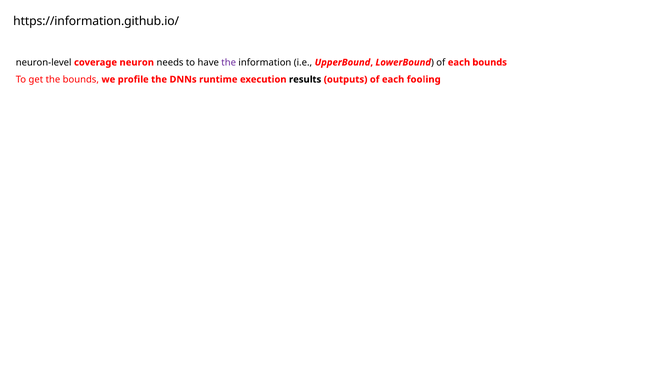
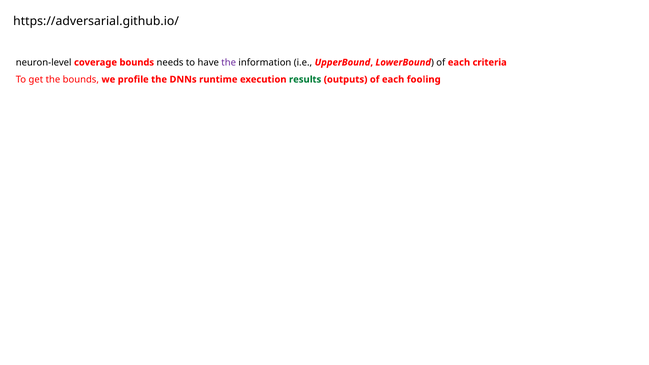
https://information.github.io/: https://information.github.io/ -> https://adversarial.github.io/ (96, 21)
coverage neuron: neuron -> bounds (137, 62)
each bounds: bounds -> criteria (490, 62)
results colour: black -> green (305, 79)
